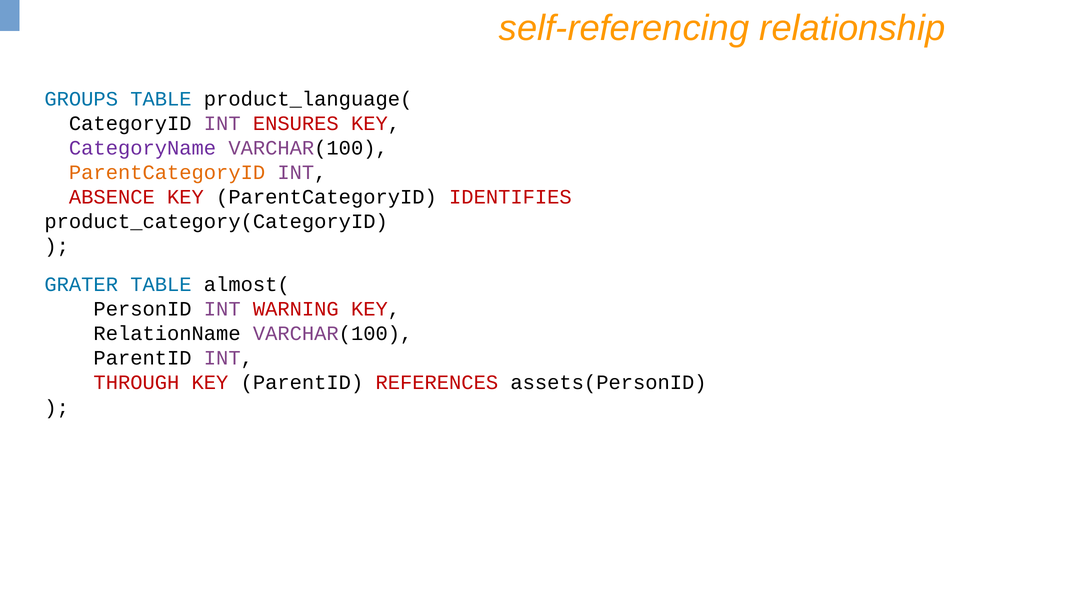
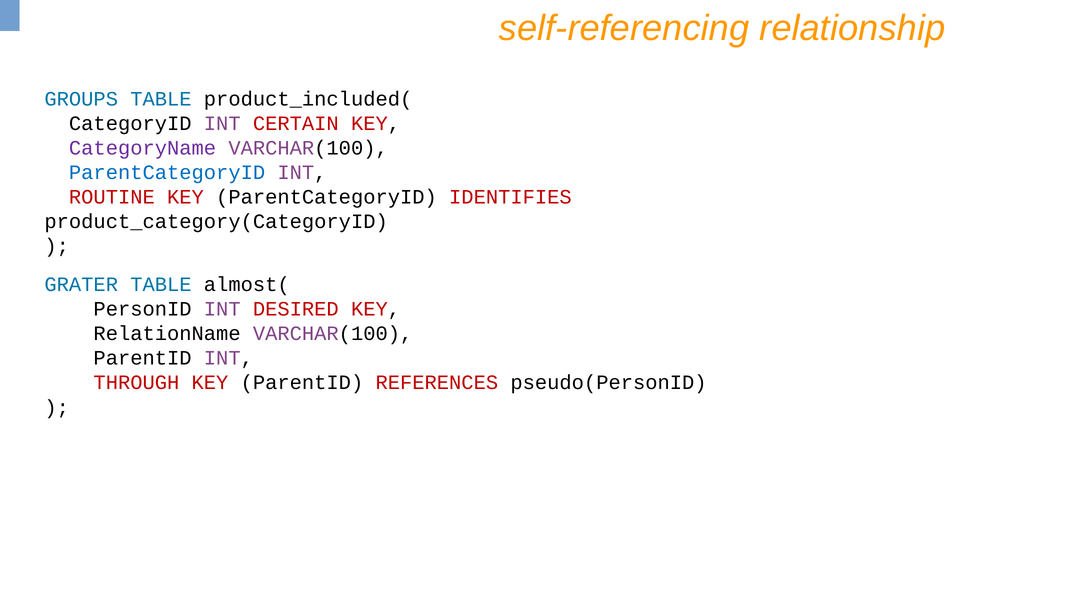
product_language(: product_language( -> product_included( (308, 99)
ENSURES: ENSURES -> CERTAIN (296, 123)
ParentCategoryID colour: orange -> blue (167, 172)
ABSENCE: ABSENCE -> ROUTINE (112, 197)
WARNING: WARNING -> DESIRED (296, 309)
assets(PersonID: assets(PersonID -> pseudo(PersonID (609, 383)
